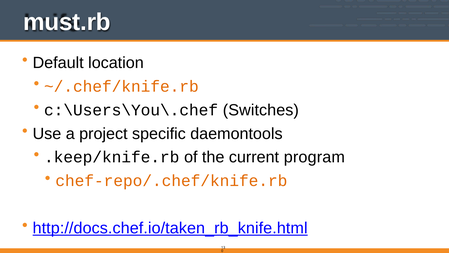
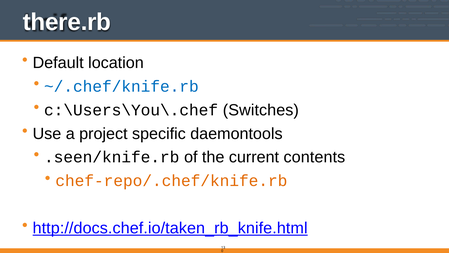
must.rb: must.rb -> there.rb (67, 22)
~/.chef/knife.rb colour: orange -> blue (122, 86)
.keep/knife.rb: .keep/knife.rb -> .seen/knife.rb (112, 157)
program: program -> contents (314, 157)
